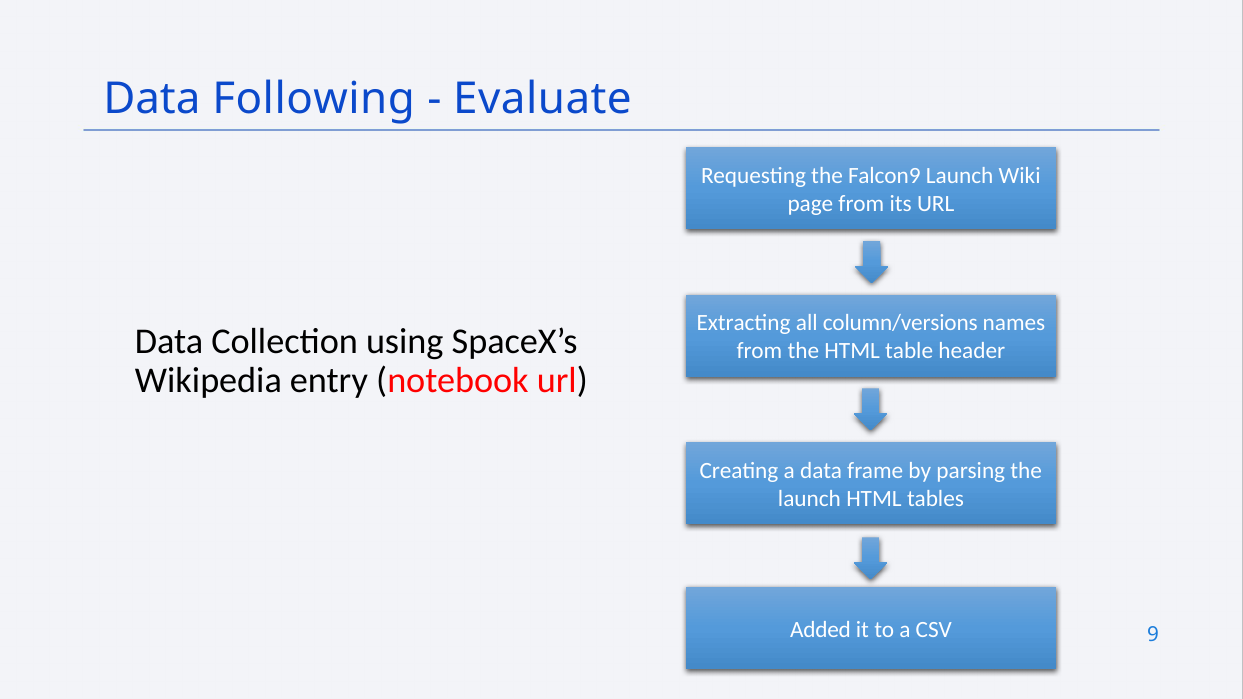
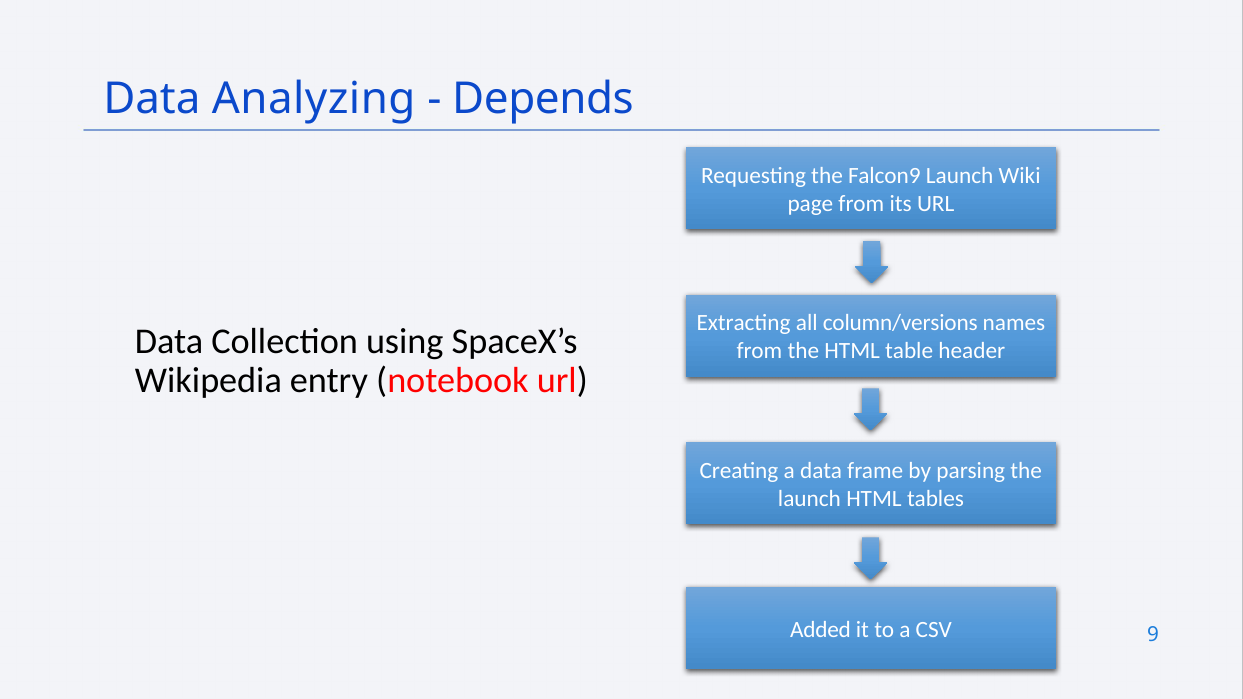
Following: Following -> Analyzing (314, 99)
Evaluate: Evaluate -> Depends (543, 99)
